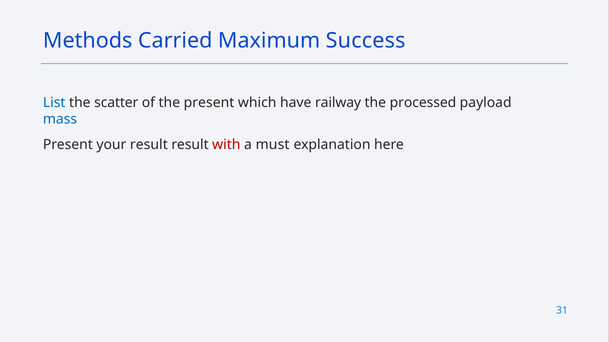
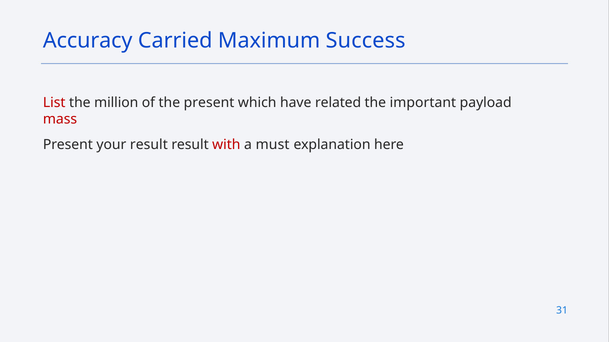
Methods: Methods -> Accuracy (88, 41)
List colour: blue -> red (54, 103)
scatter: scatter -> million (116, 103)
railway: railway -> related (338, 103)
processed: processed -> important (423, 103)
mass colour: blue -> red (60, 119)
